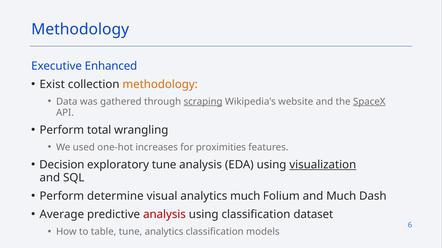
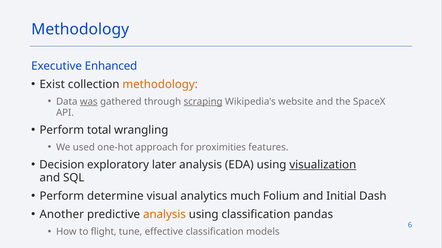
was underline: none -> present (89, 102)
SpaceX underline: present -> none (369, 102)
increases: increases -> approach (157, 148)
exploratory tune: tune -> later (164, 165)
and Much: Much -> Initial (341, 197)
Average: Average -> Another (62, 215)
analysis colour: red -> orange (164, 215)
dataset: dataset -> pandas (313, 215)
table: table -> flight (104, 232)
tune analytics: analytics -> effective (164, 232)
